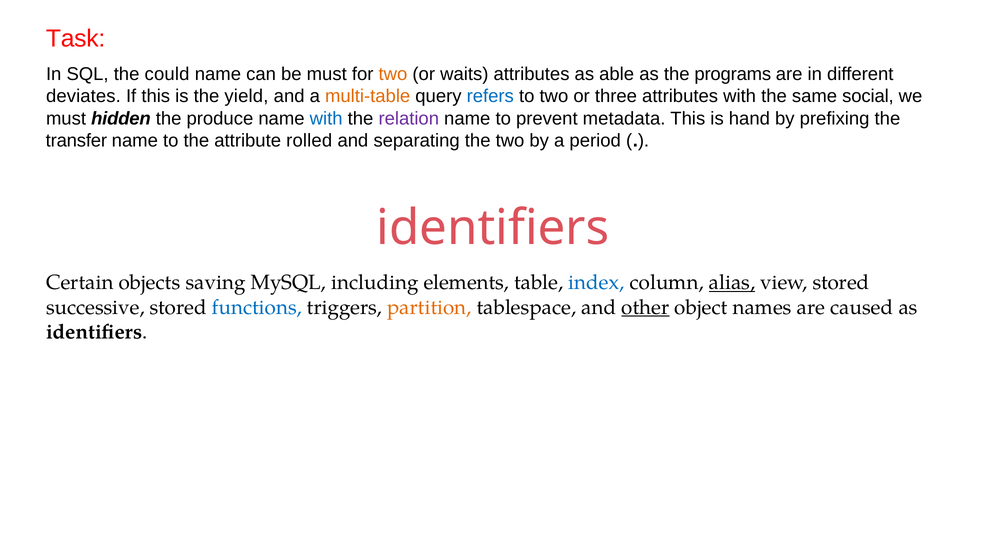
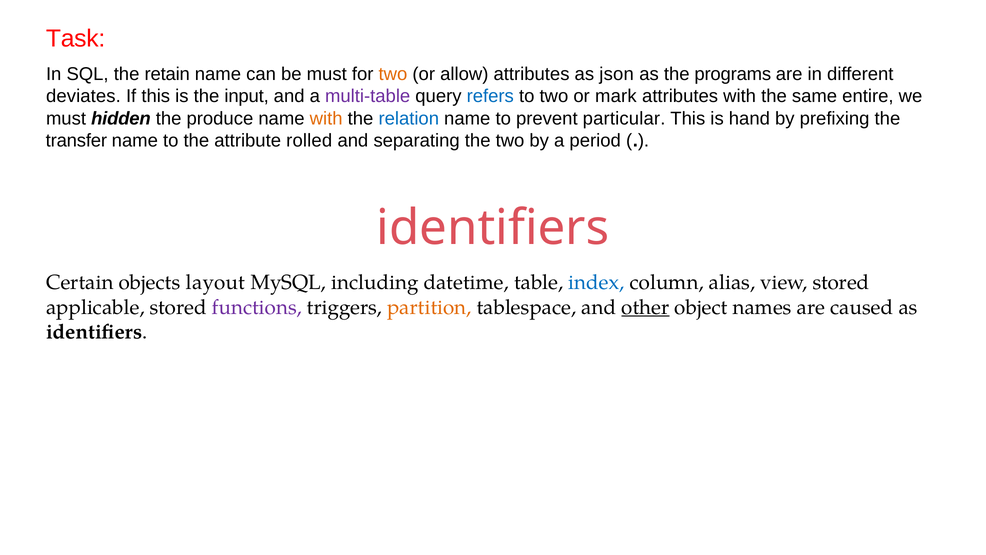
could: could -> retain (167, 74)
waits: waits -> allow (464, 74)
able: able -> json (617, 74)
yield: yield -> input (247, 96)
multi-table colour: orange -> purple (368, 96)
three: three -> mark (616, 96)
social: social -> entire (868, 96)
with colour: blue -> orange (326, 118)
relation colour: purple -> blue (409, 118)
metadata: metadata -> particular (624, 118)
saving: saving -> layout (215, 282)
elements: elements -> datetime (466, 282)
alias underline: present -> none (732, 282)
successive: successive -> applicable (95, 307)
functions colour: blue -> purple (257, 307)
